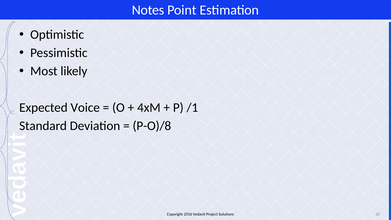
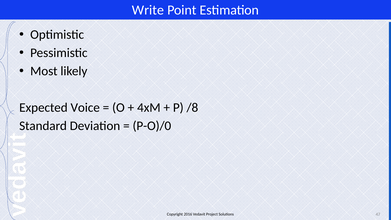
Notes: Notes -> Write (148, 10)
/1: /1 -> /8 (192, 108)
P-O)/8: P-O)/8 -> P-O)/0 (152, 126)
